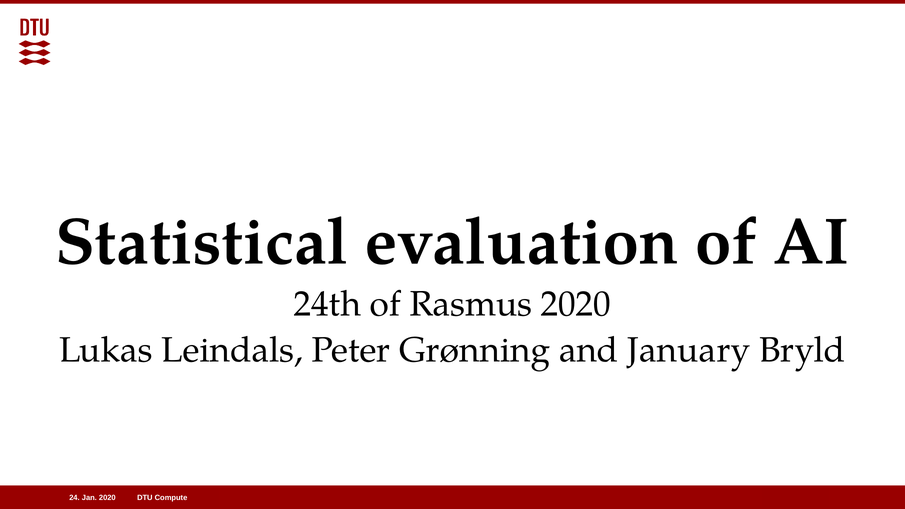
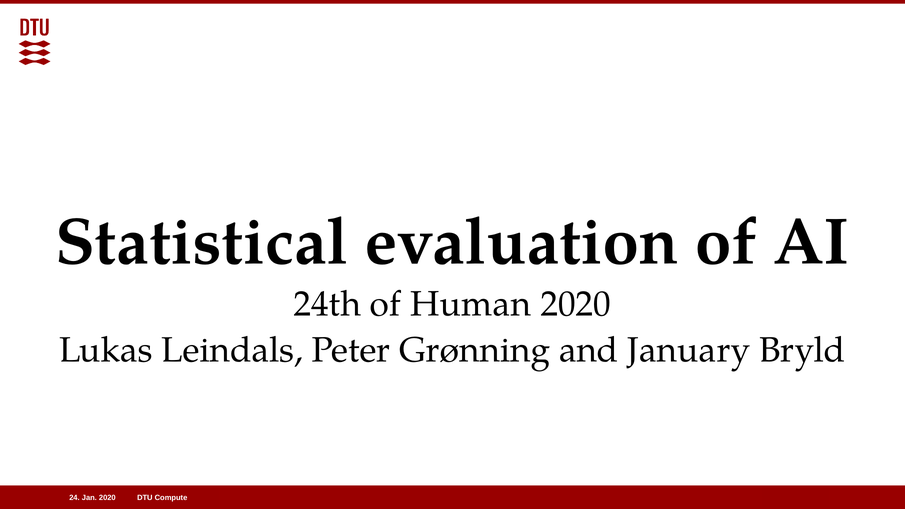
Rasmus: Rasmus -> Human (471, 304)
